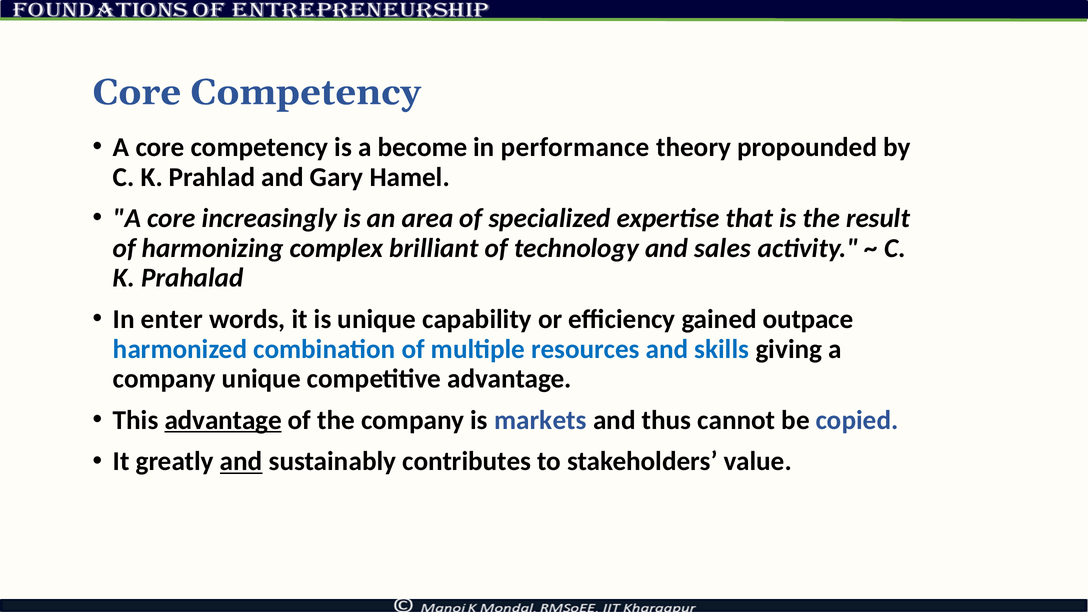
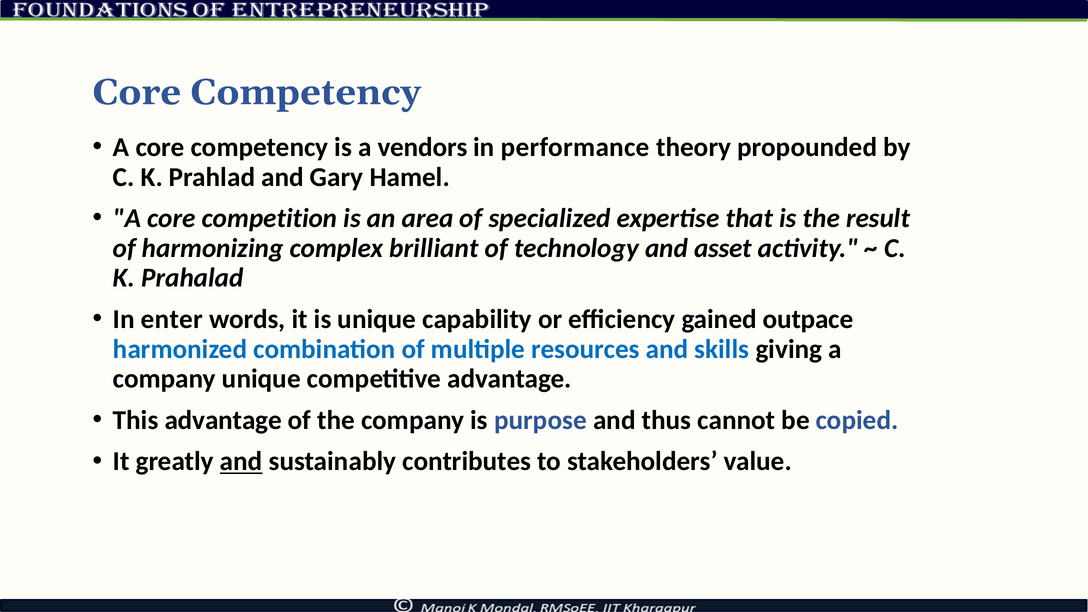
become: become -> vendors (423, 147)
increasingly: increasingly -> competition (270, 218)
sales: sales -> asset (723, 248)
advantage underline: present -> none (223, 420)
markets: markets -> purpose (540, 420)
